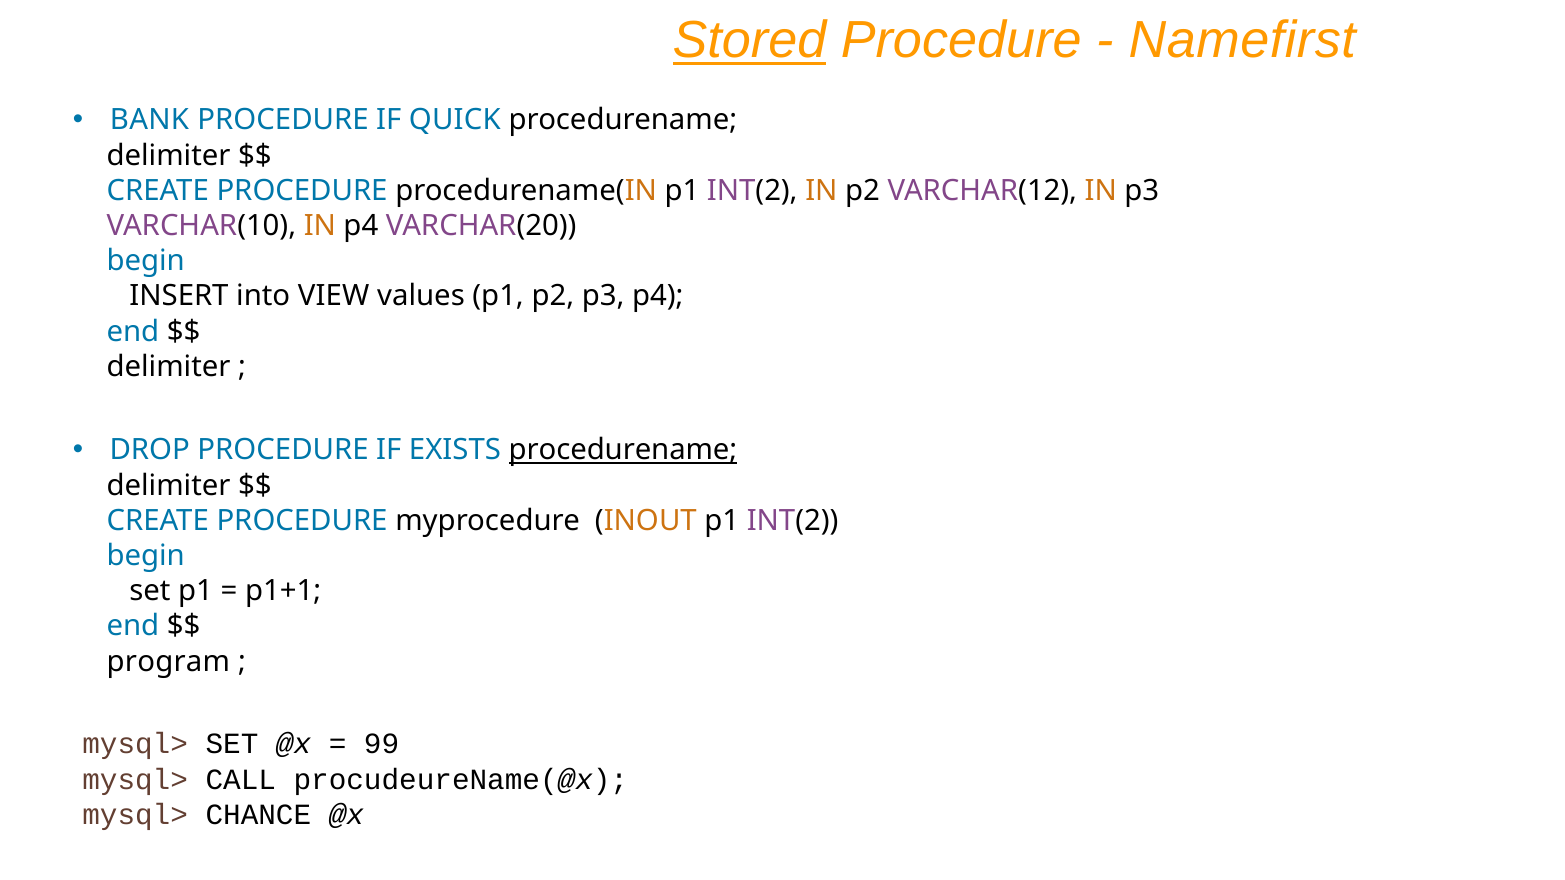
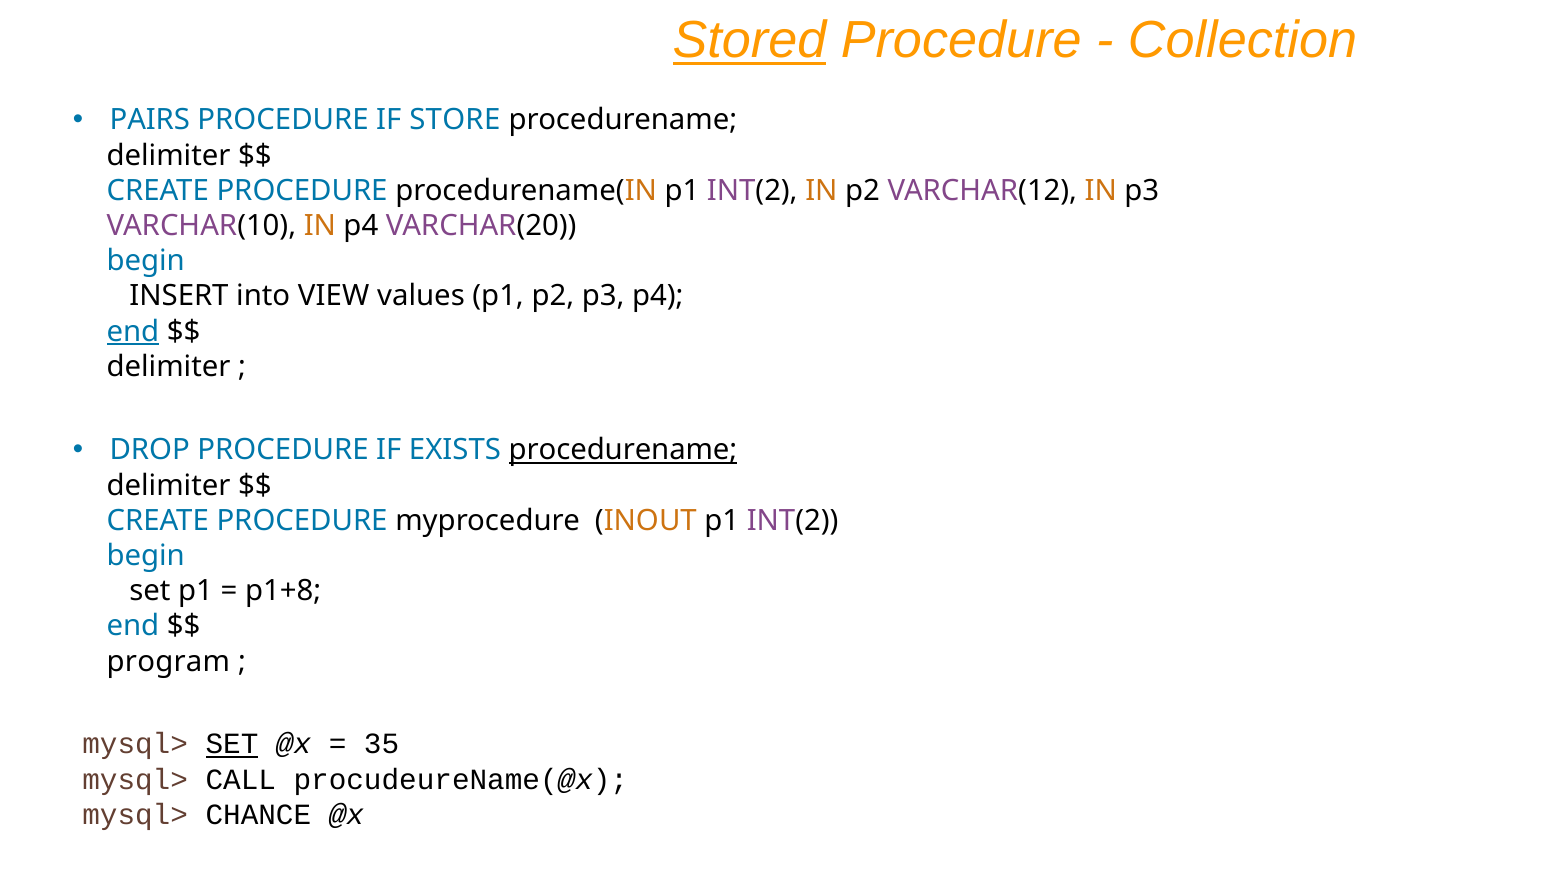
Namefirst: Namefirst -> Collection (1242, 41)
BANK: BANK -> PAIRS (150, 120)
QUICK: QUICK -> STORE (455, 120)
end underline: none -> present (133, 332)
p1+1: p1+1 -> p1+8 (283, 591)
SET underline: none -> present (232, 744)
99: 99 -> 35 (382, 744)
